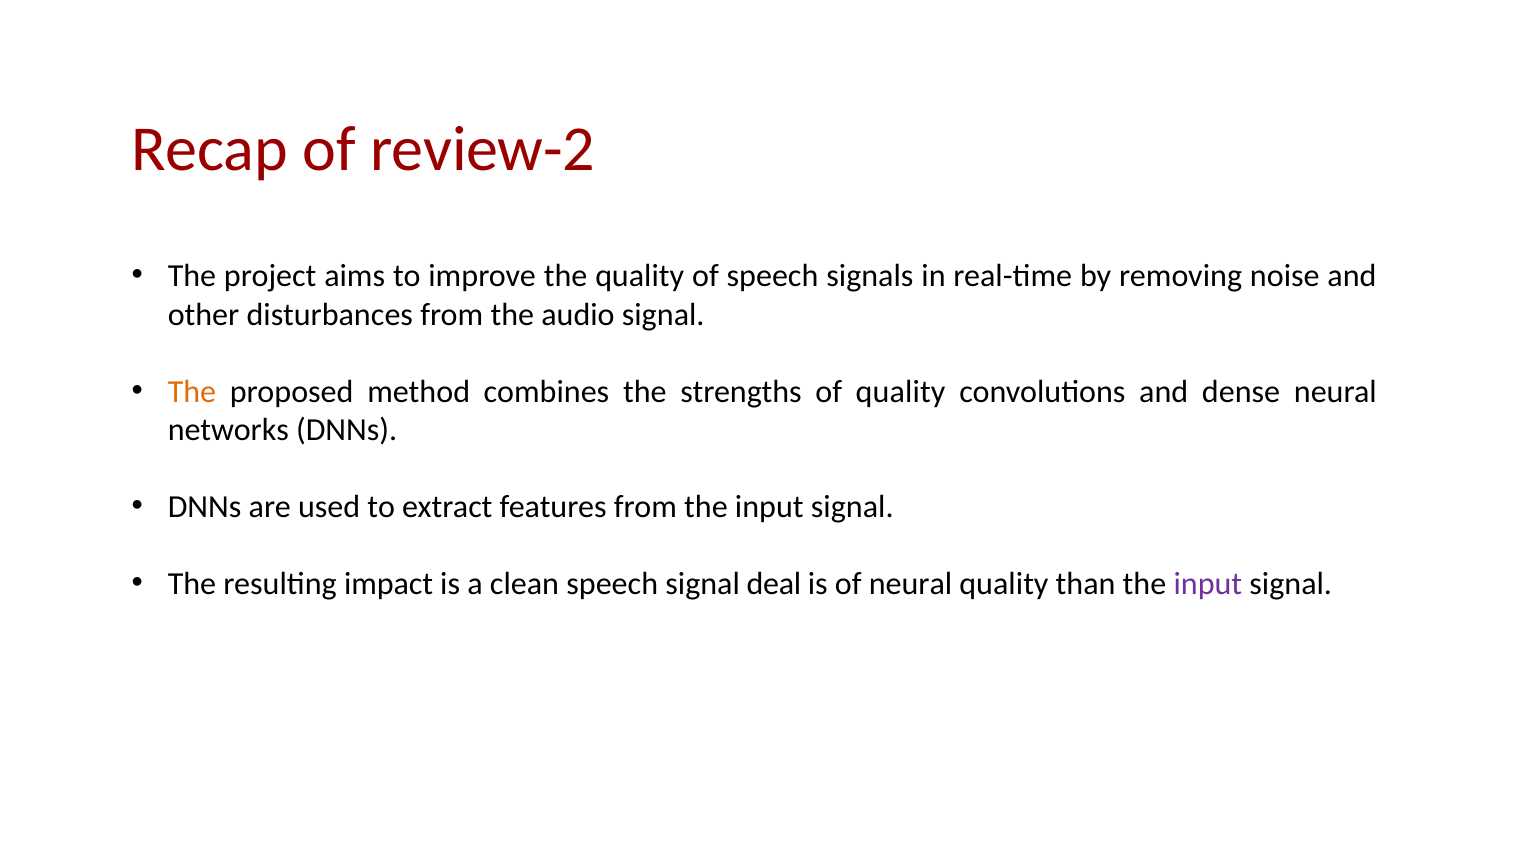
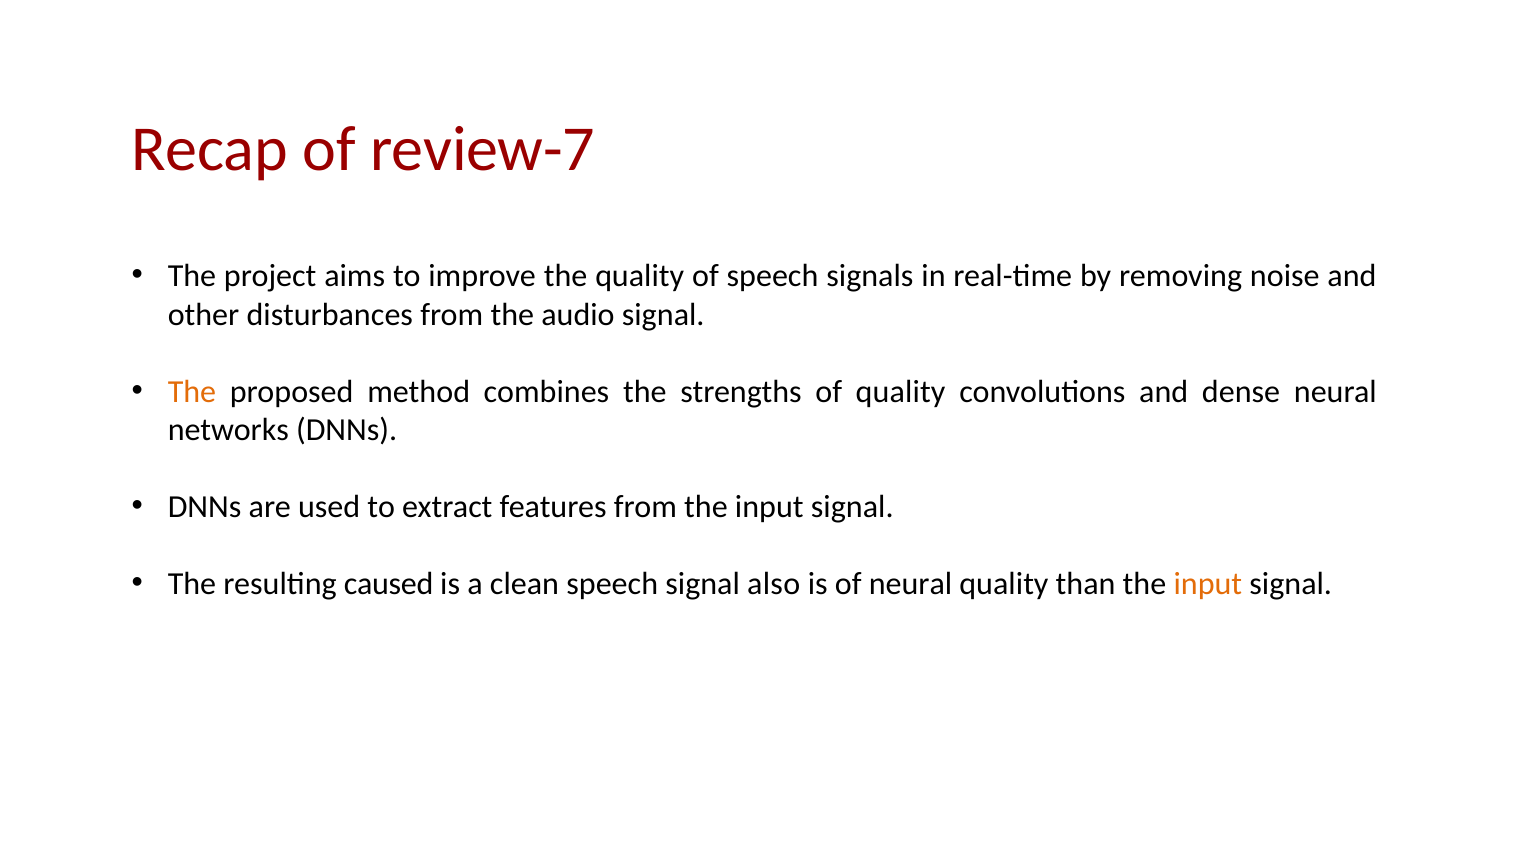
review-2: review-2 -> review-7 (483, 150)
impact: impact -> caused (389, 584)
deal: deal -> also (774, 584)
input colour: purple -> orange (1208, 584)
